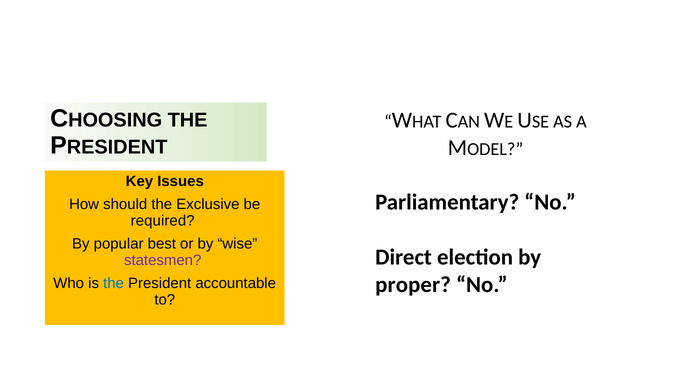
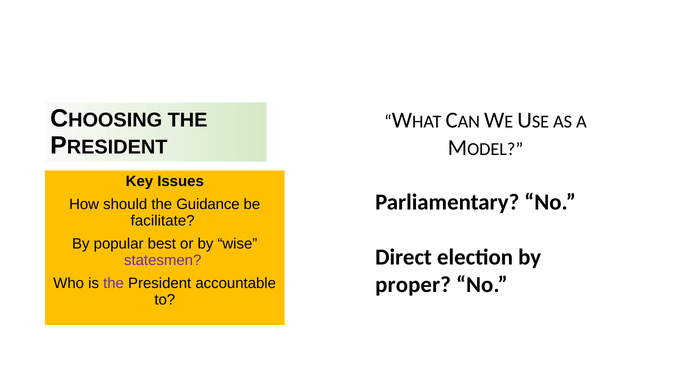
Exclusive: Exclusive -> Guidance (208, 204)
required: required -> facilitate (163, 220)
the colour: blue -> purple (114, 283)
